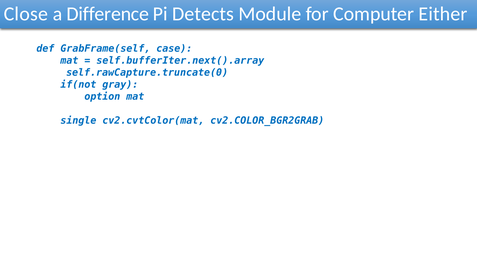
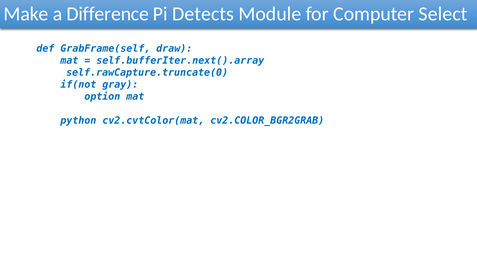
Close: Close -> Make (26, 14)
Either: Either -> Select (443, 14)
case: case -> draw (174, 49)
single: single -> python (78, 120)
